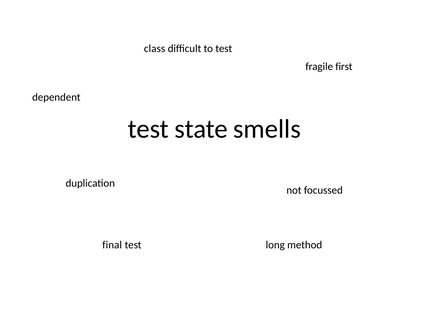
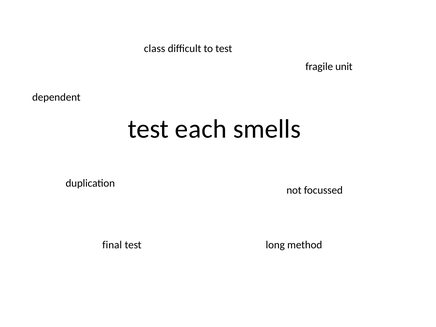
first: first -> unit (344, 66)
state: state -> each (201, 129)
